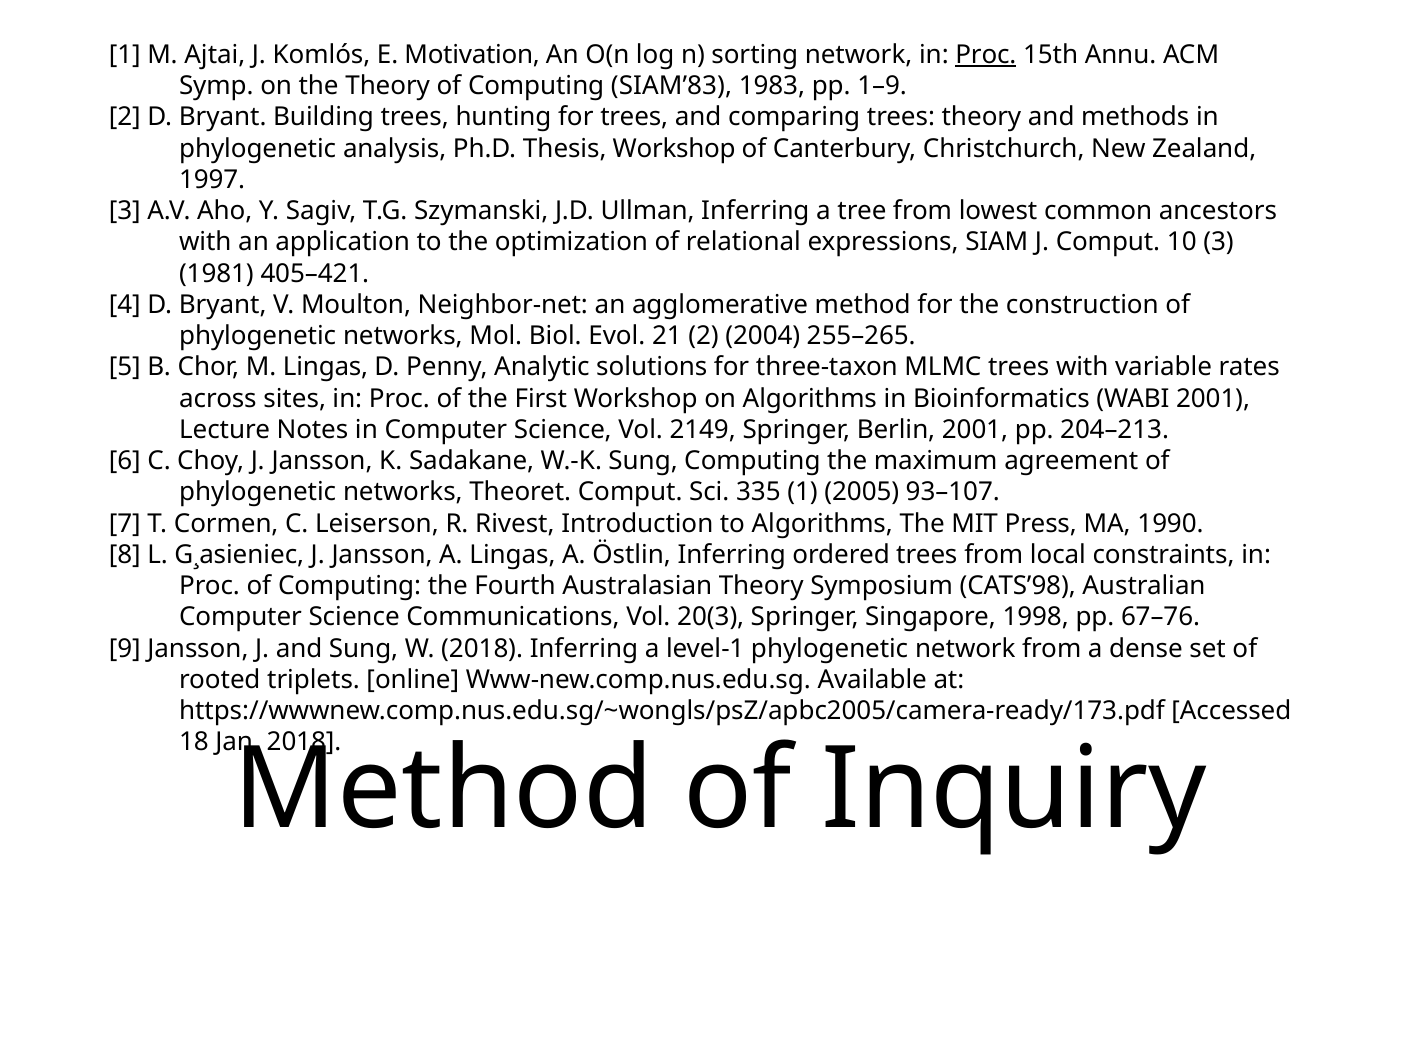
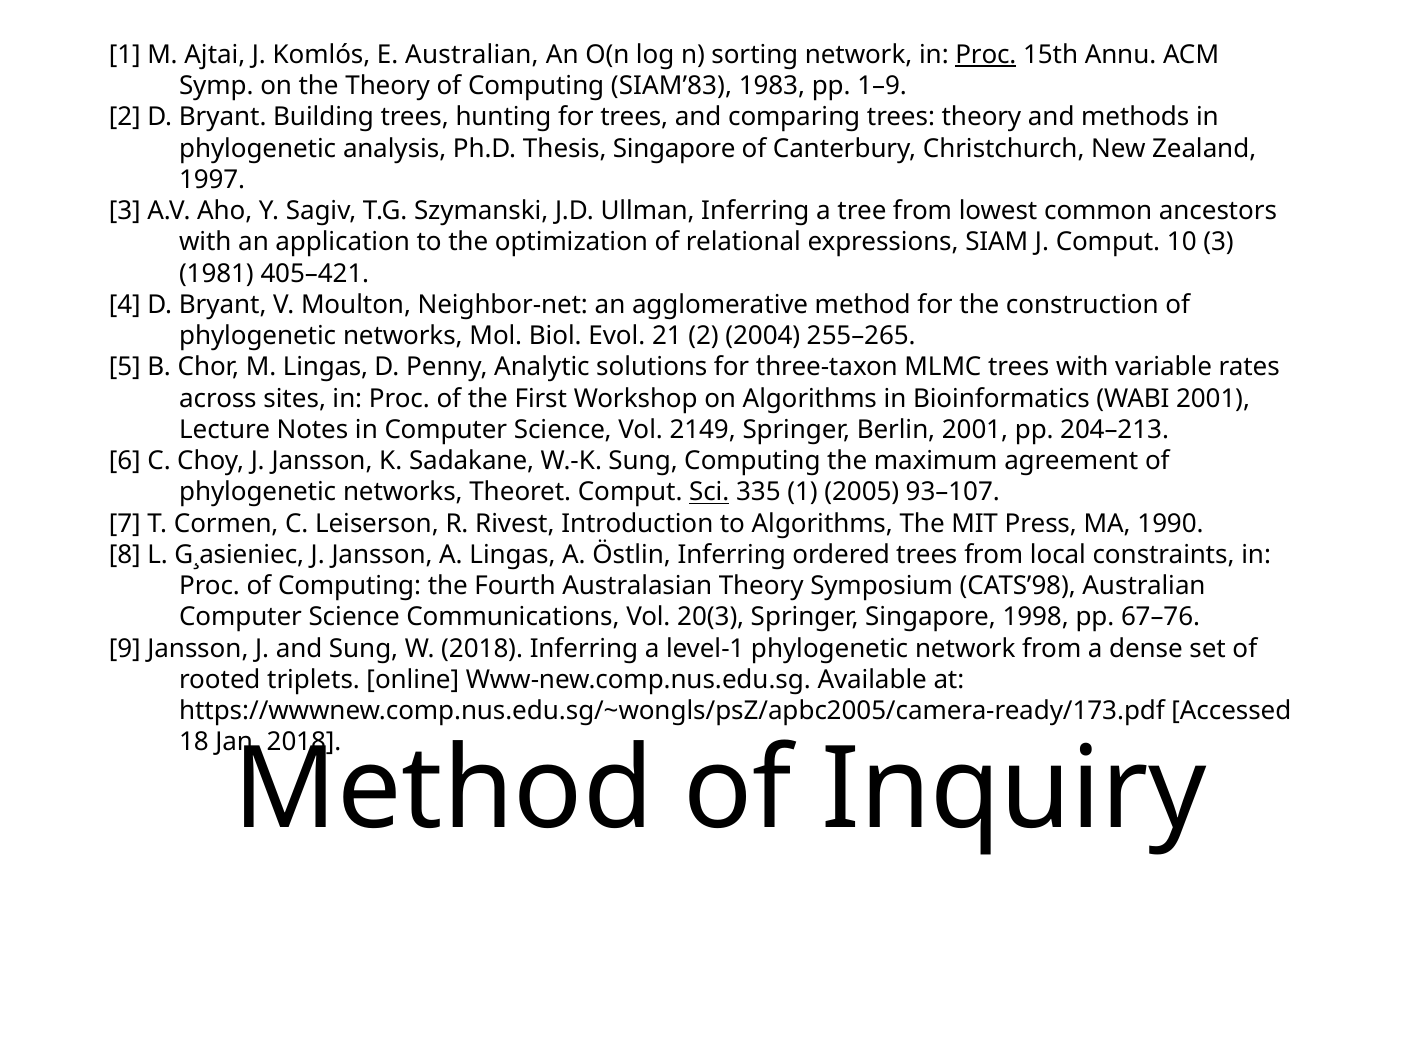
E Motivation: Motivation -> Australian (472, 55)
Thesis Workshop: Workshop -> Singapore (674, 149)
Sci underline: none -> present (709, 492)
